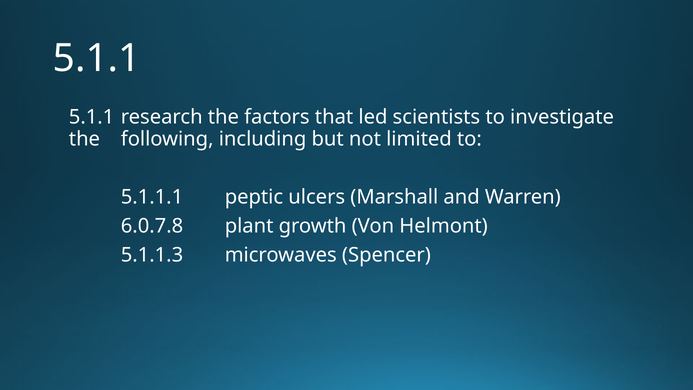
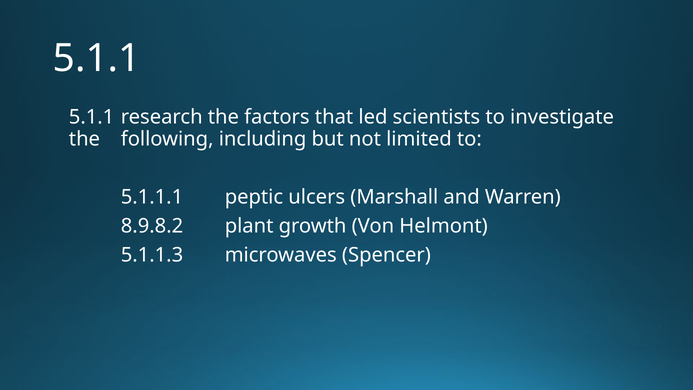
6.0.7.8: 6.0.7.8 -> 8.9.8.2 (152, 226)
